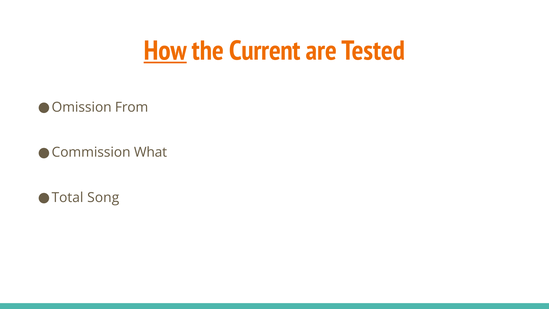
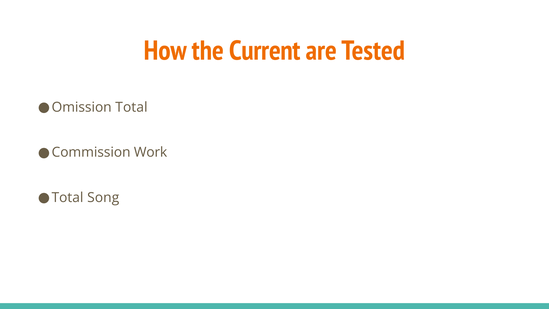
How underline: present -> none (165, 51)
From: From -> Total (131, 107)
What: What -> Work (151, 152)
